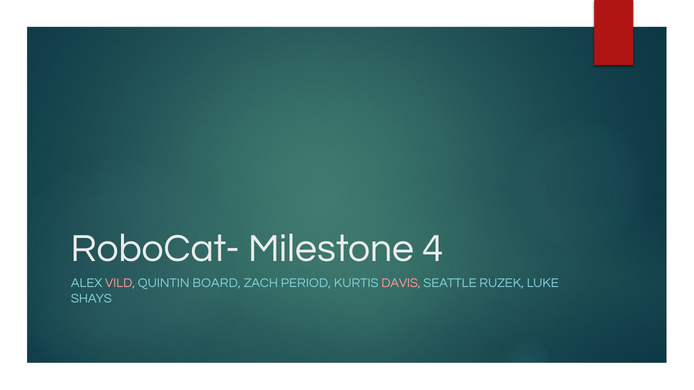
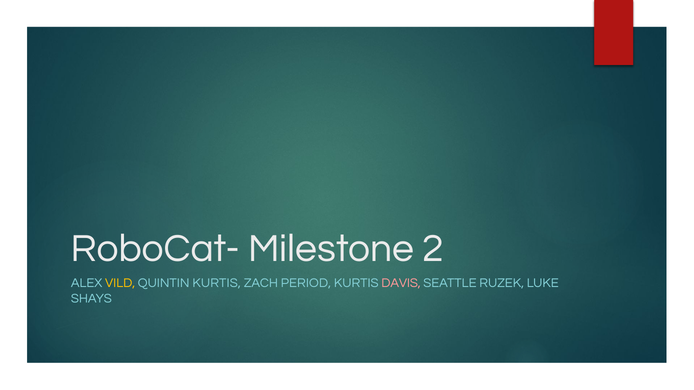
4: 4 -> 2 (433, 249)
VILD colour: pink -> yellow (120, 283)
QUINTIN BOARD: BOARD -> KURTIS (217, 283)
